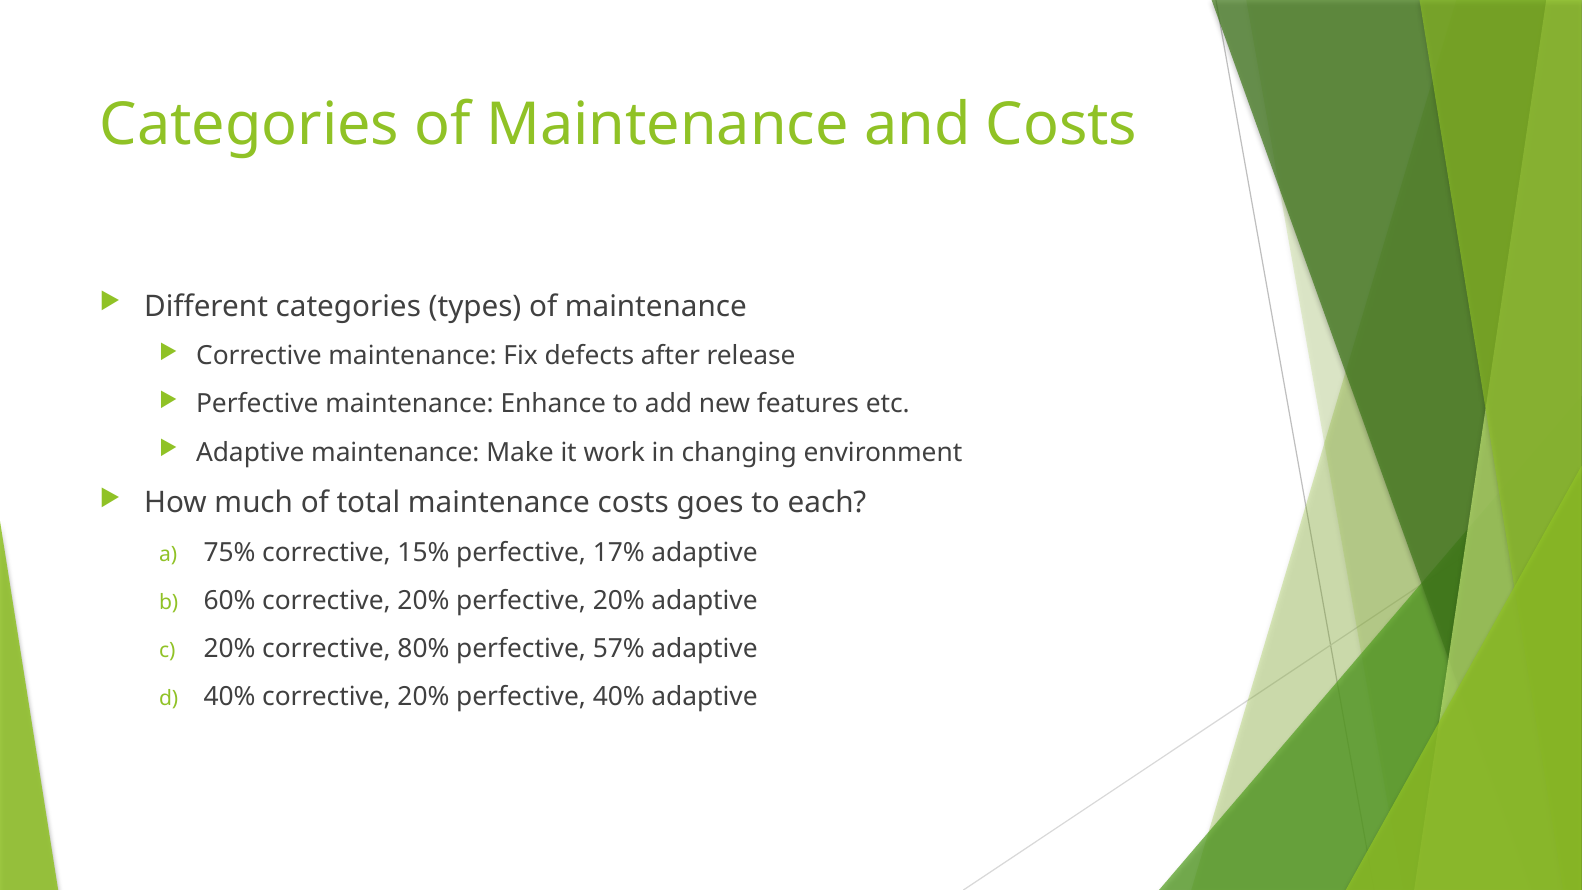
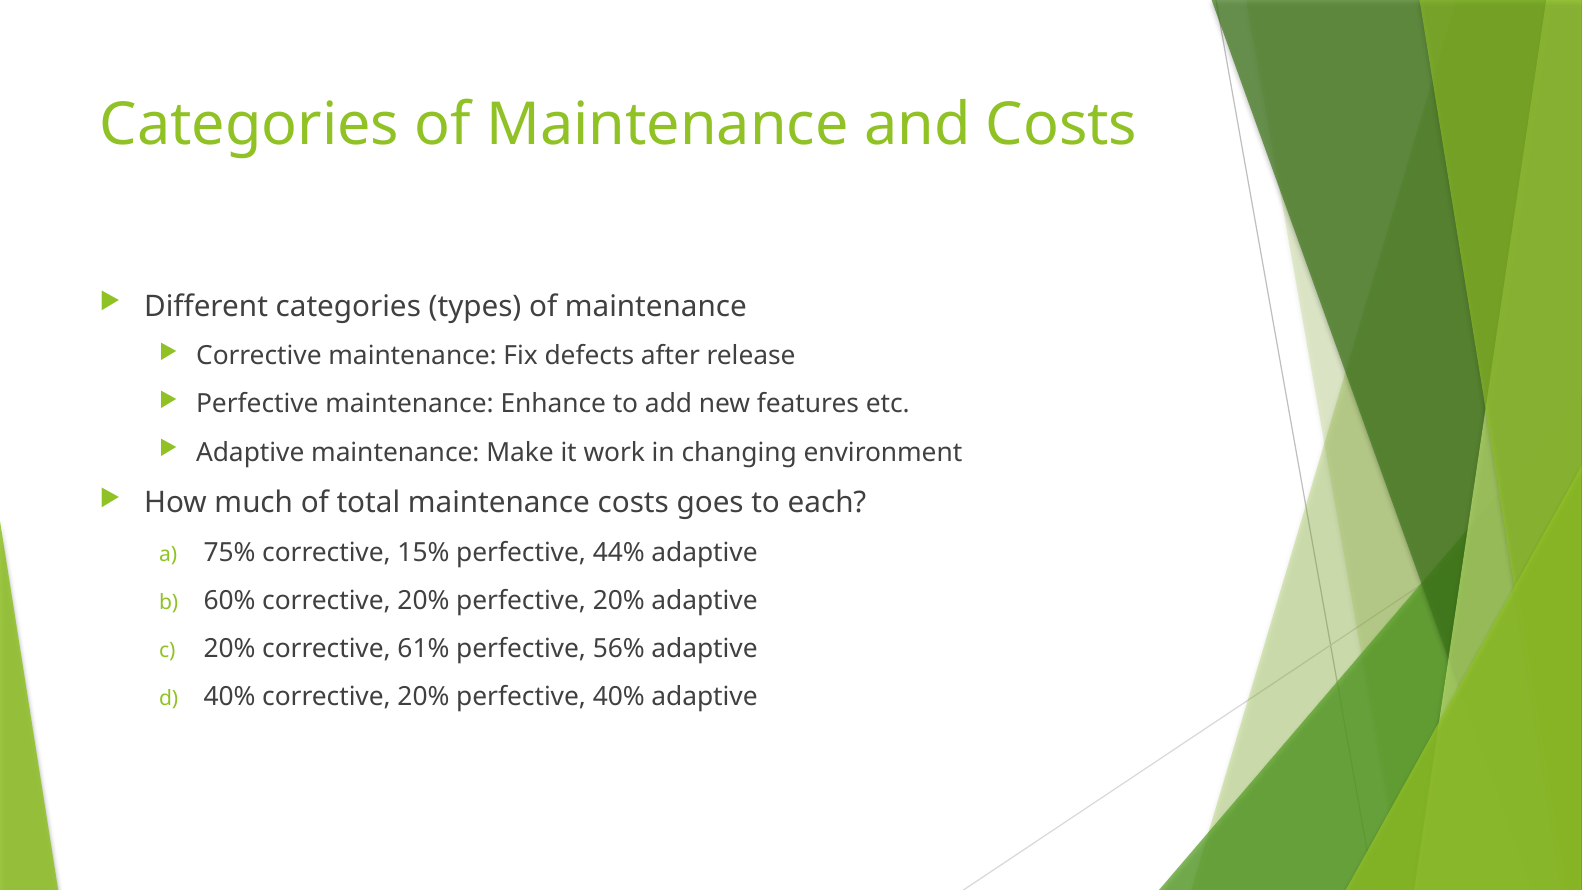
17%: 17% -> 44% (619, 552)
80%: 80% -> 61% (423, 649)
57%: 57% -> 56% (619, 649)
